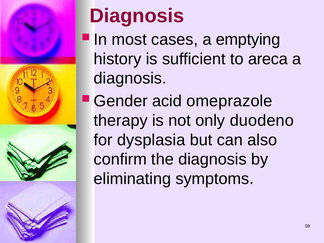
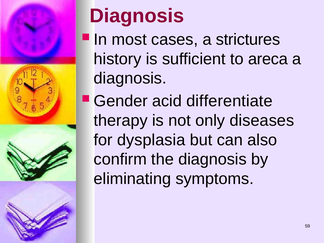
emptying: emptying -> strictures (248, 39)
omeprazole: omeprazole -> differentiate (229, 101)
duodeno: duodeno -> diseases (262, 120)
